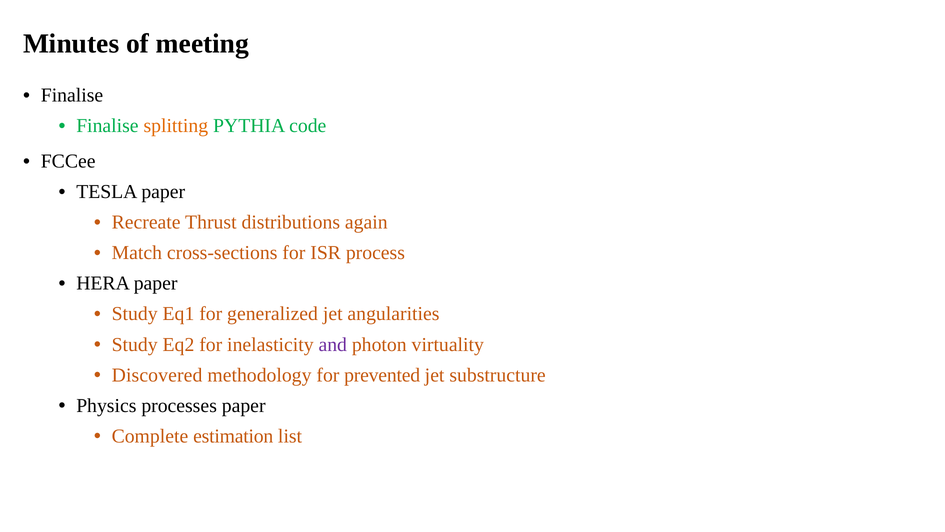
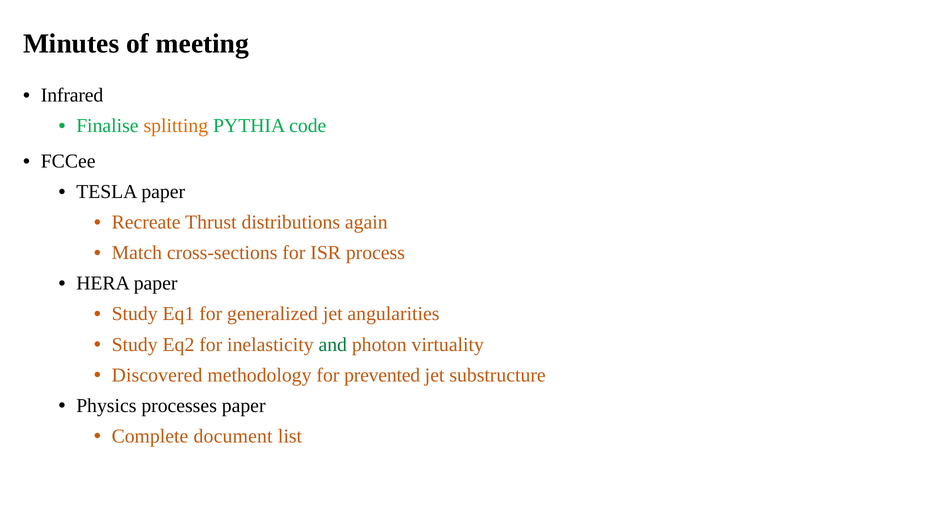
Finalise: Finalise -> Infrared (72, 95)
and colour: purple -> green (333, 344)
estimation: estimation -> document (233, 436)
